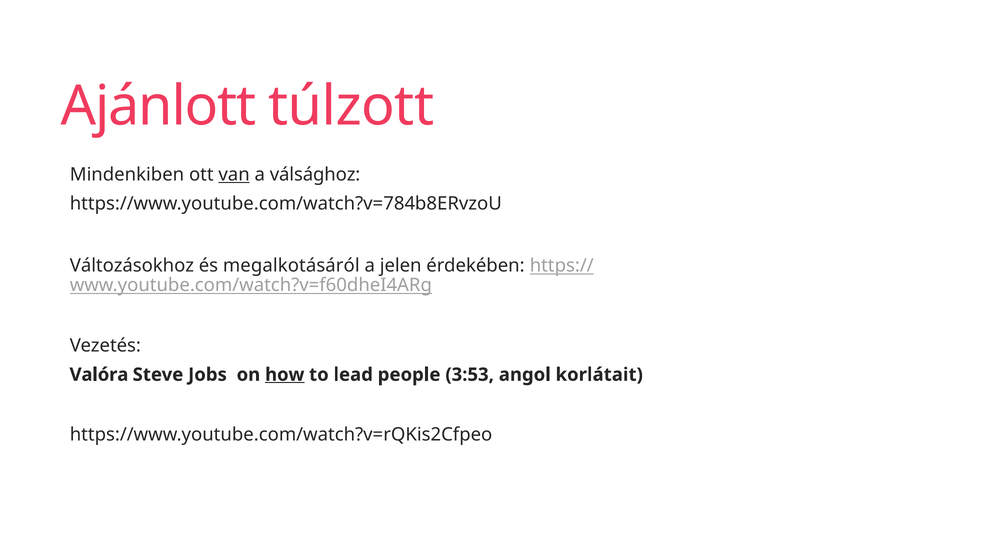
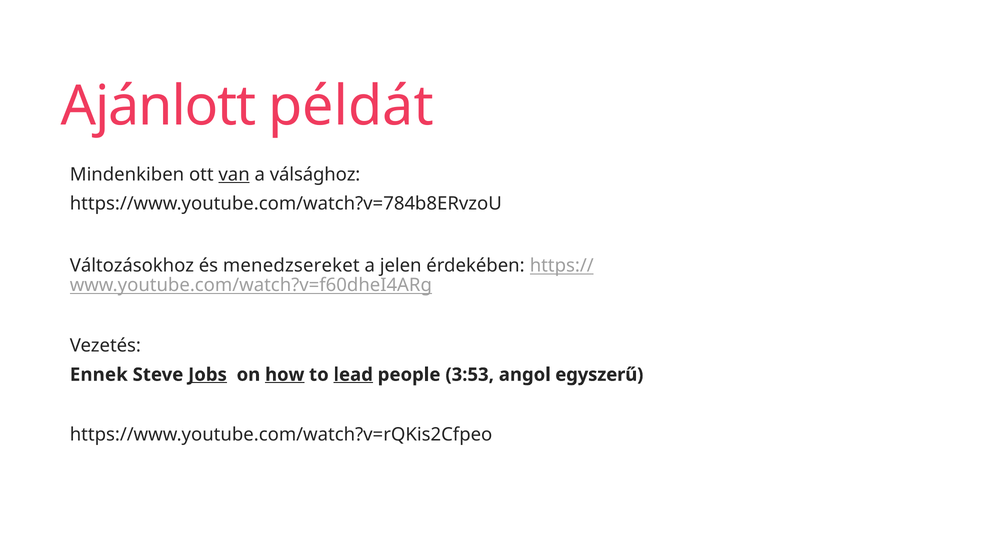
túlzott: túlzott -> példát (351, 107)
megalkotásáról: megalkotásáról -> menedzsereket (291, 266)
Valóra: Valóra -> Ennek (99, 375)
Jobs underline: none -> present (208, 375)
lead underline: none -> present (353, 375)
korlátait: korlátait -> egyszerű (599, 375)
